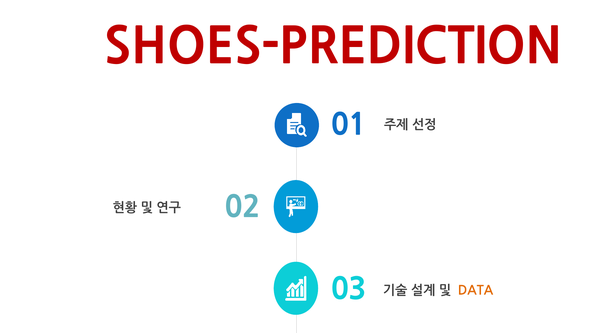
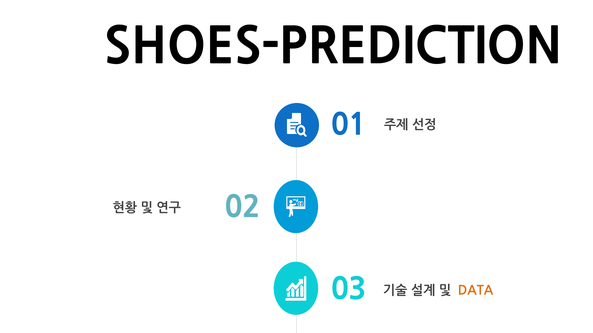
SHOES-PREDICTION colour: red -> black (333, 47)
